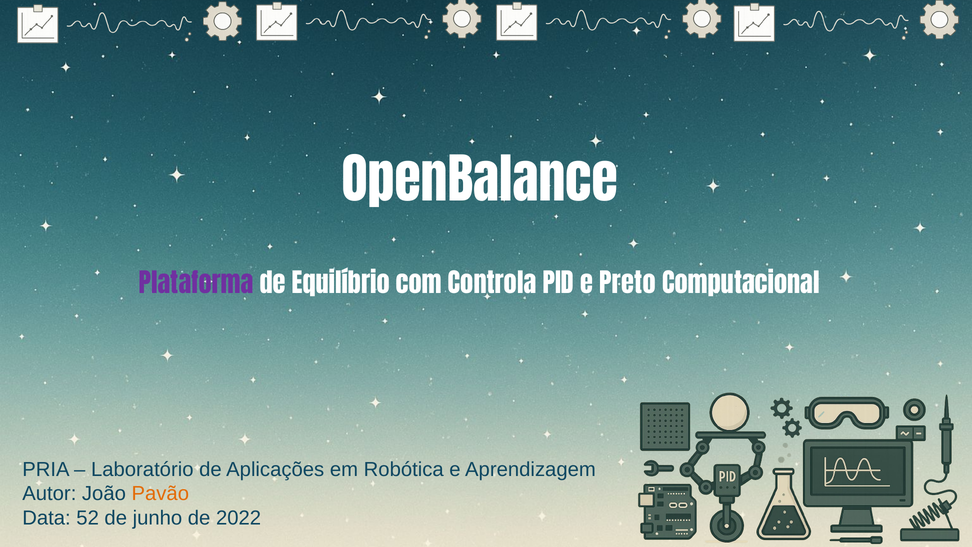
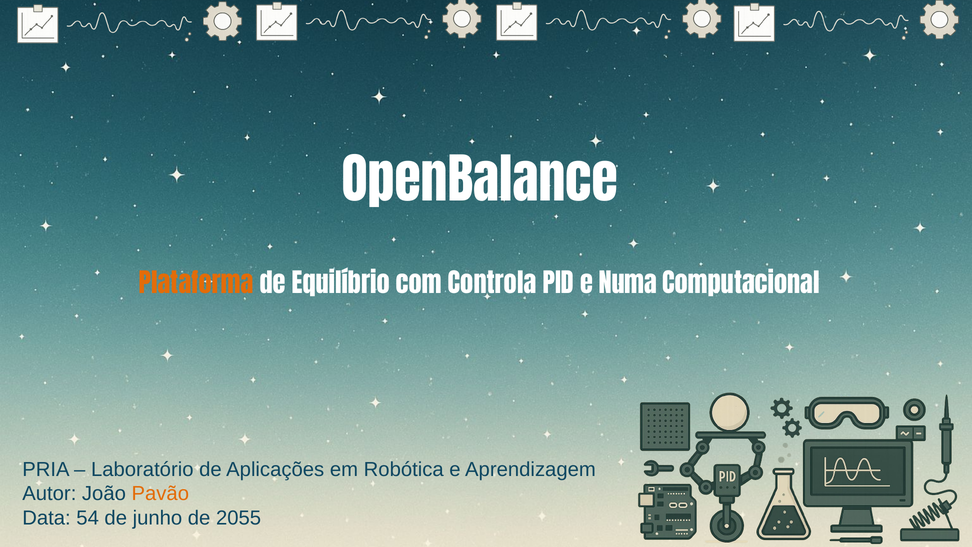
Plataforma colour: purple -> orange (196, 284)
Preto: Preto -> Numa (628, 284)
52: 52 -> 54 (88, 518)
2022: 2022 -> 2055 (239, 518)
